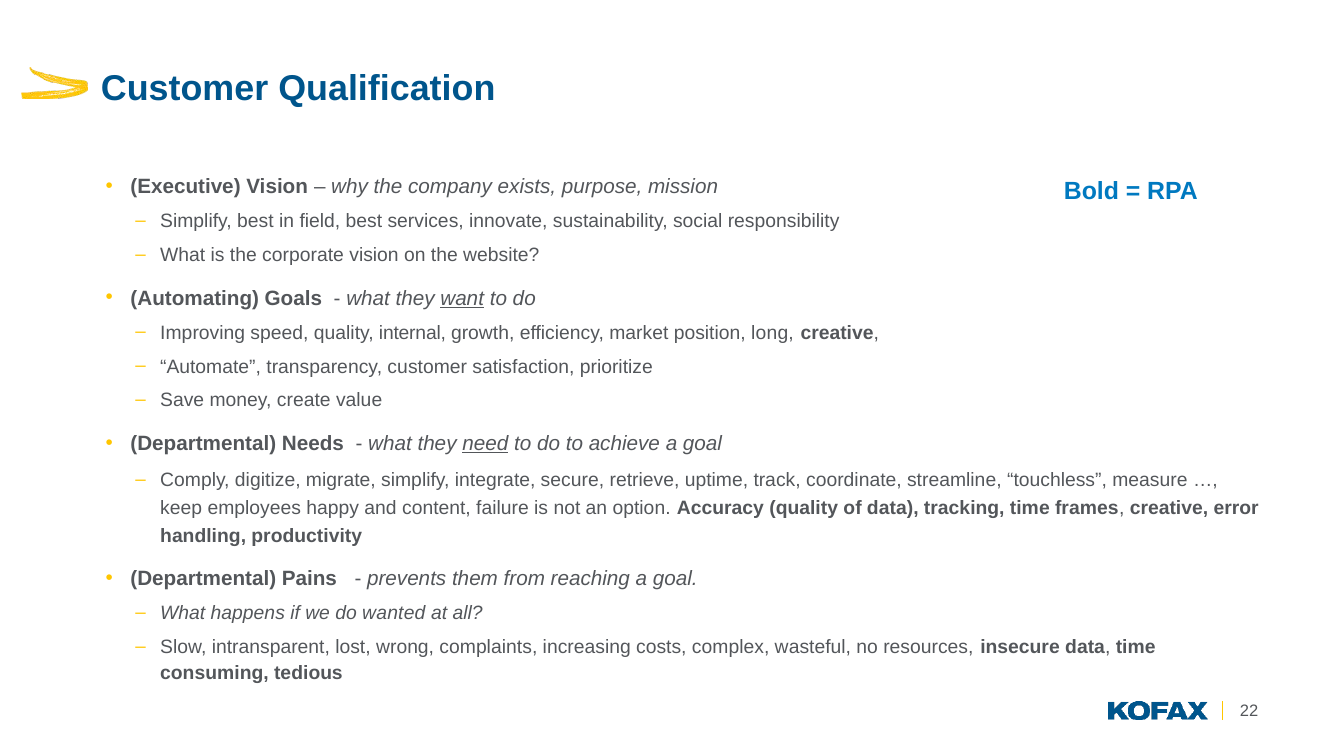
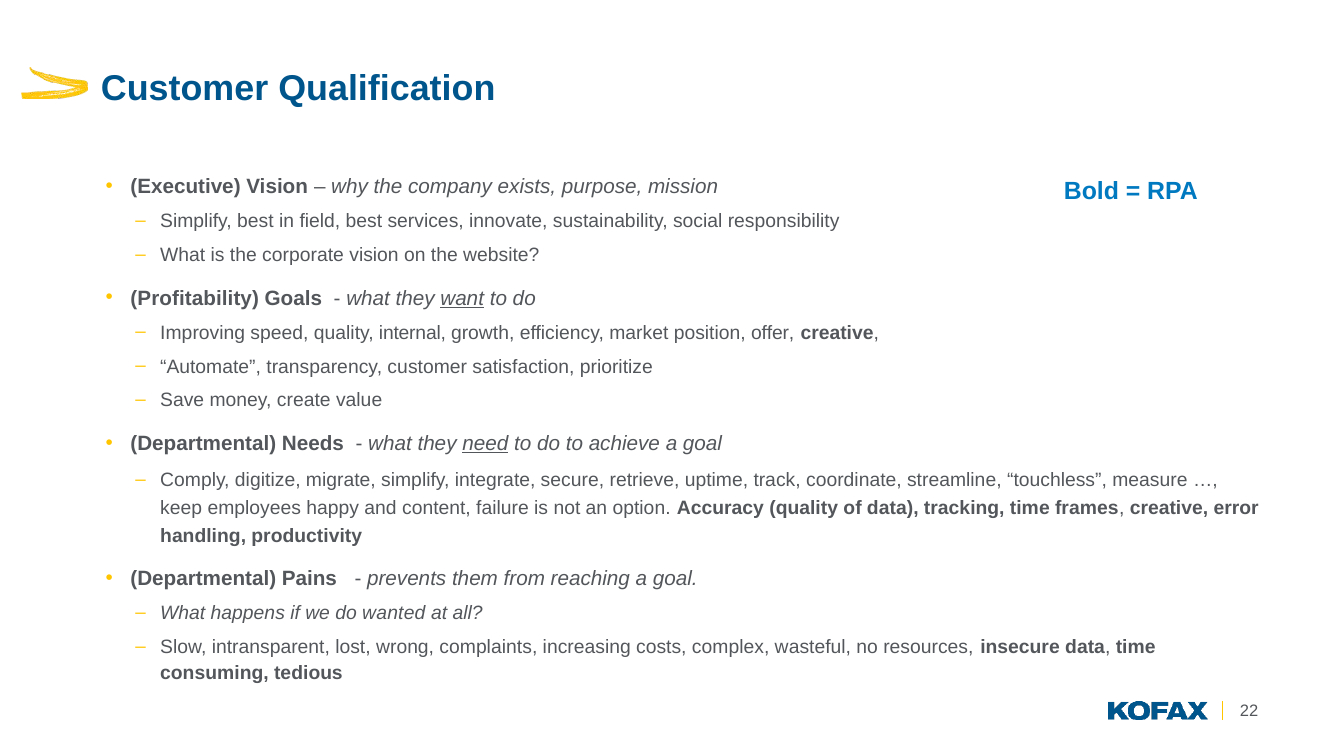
Automating: Automating -> Profitability (195, 298)
long: long -> offer (773, 333)
